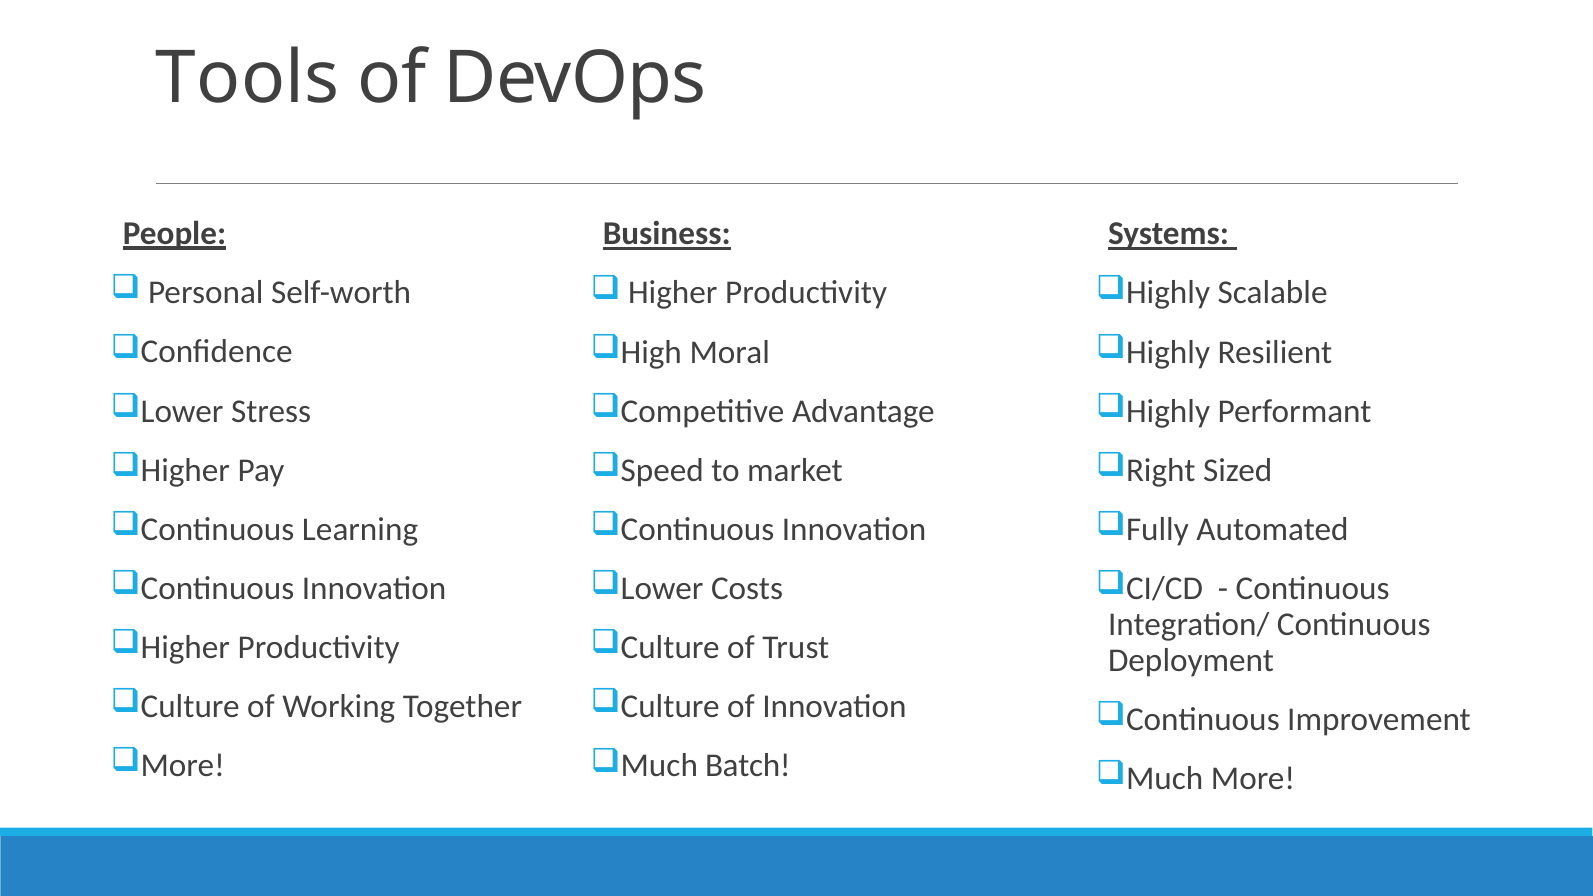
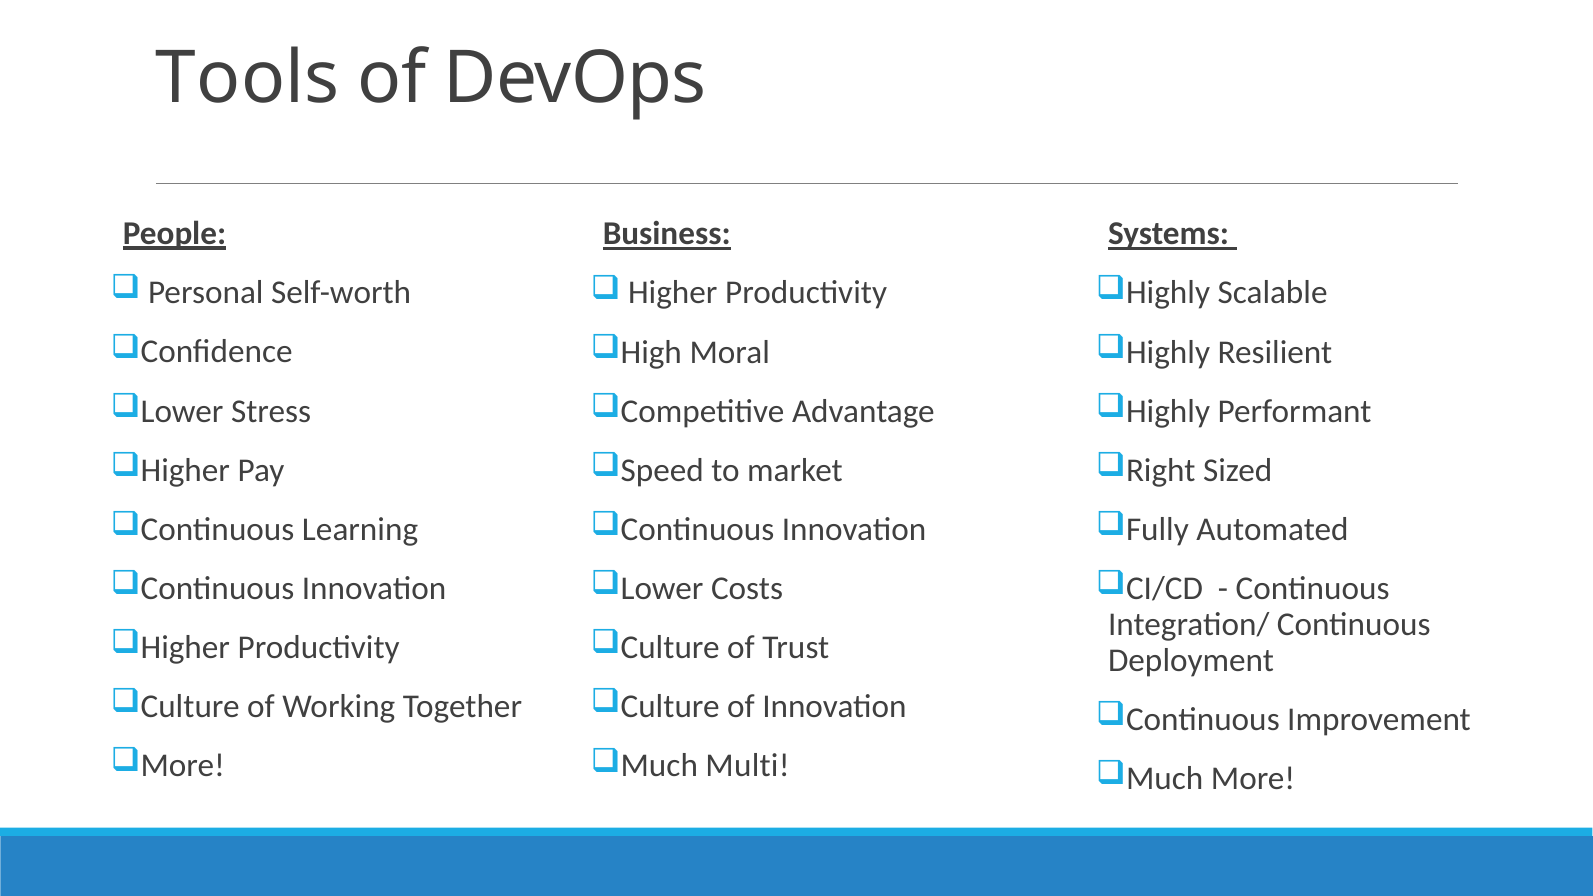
Batch: Batch -> Multi (748, 766)
